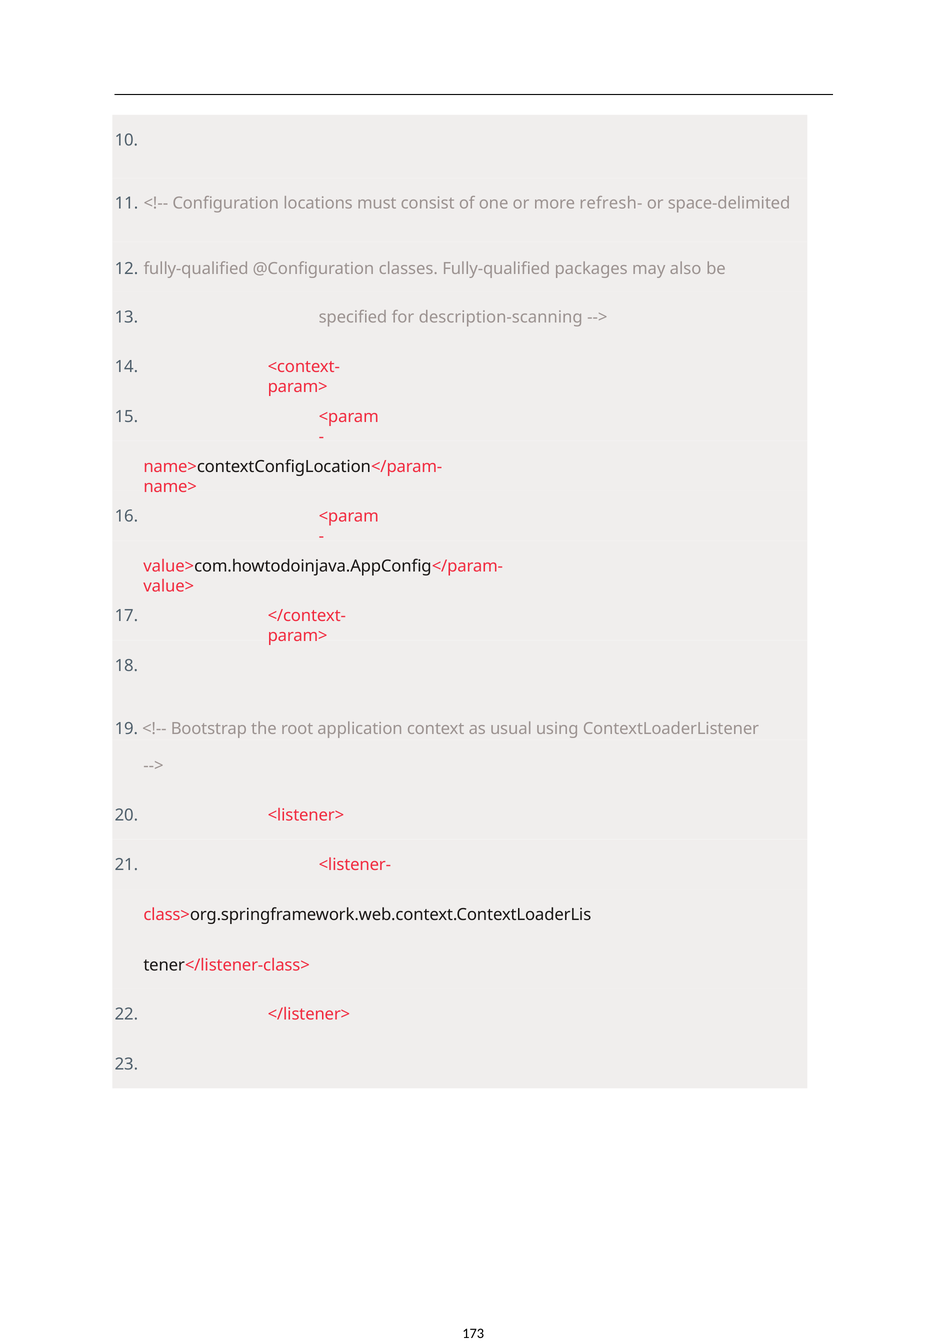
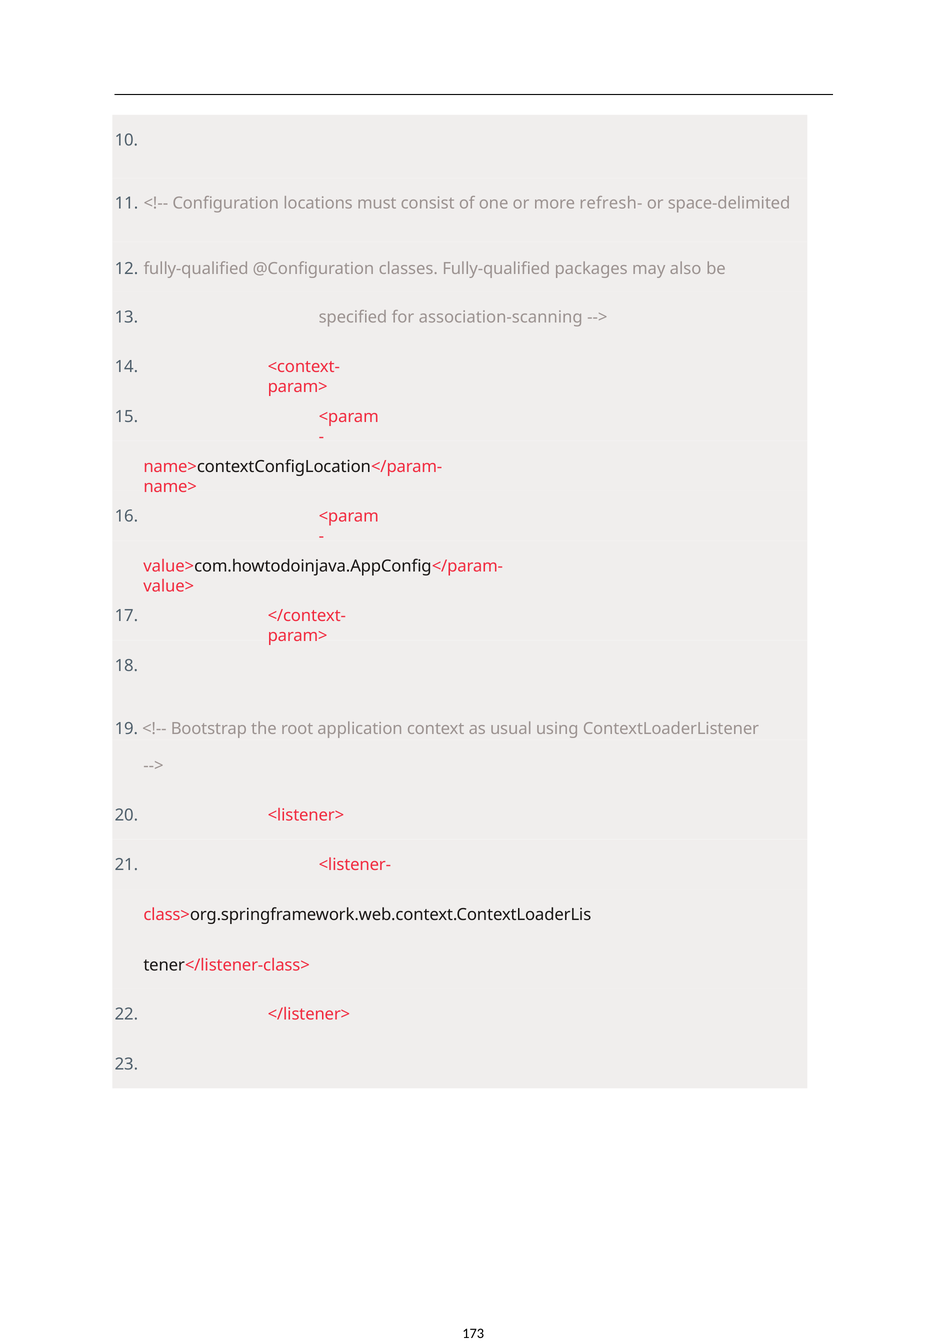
description-scanning: description-scanning -> association-scanning (501, 317)
